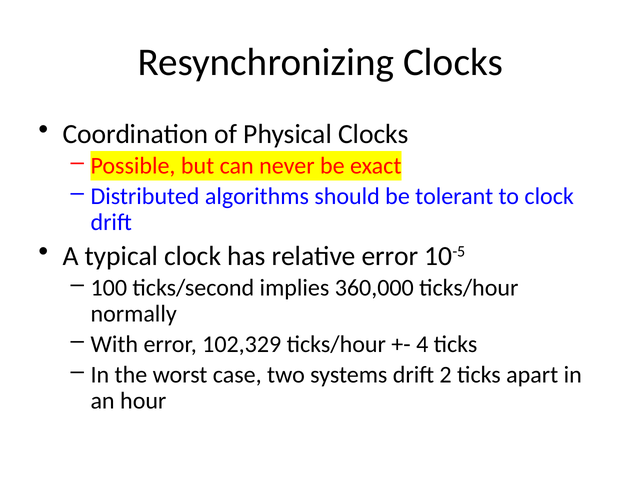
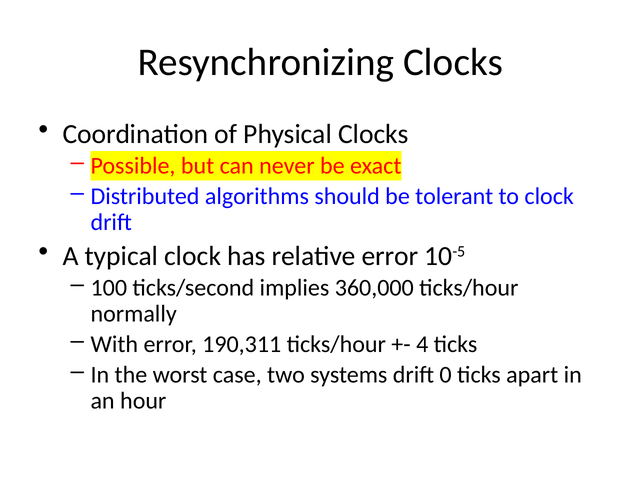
102,329: 102,329 -> 190,311 (242, 344)
2: 2 -> 0 (446, 375)
